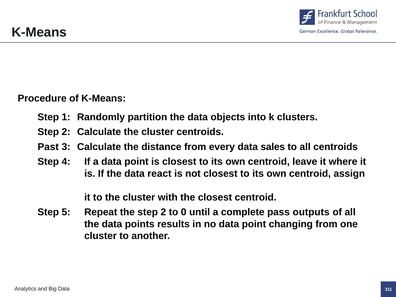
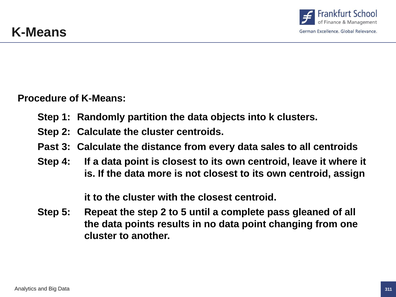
react: react -> more (160, 174)
to 0: 0 -> 5 (184, 212)
outputs: outputs -> gleaned (311, 212)
